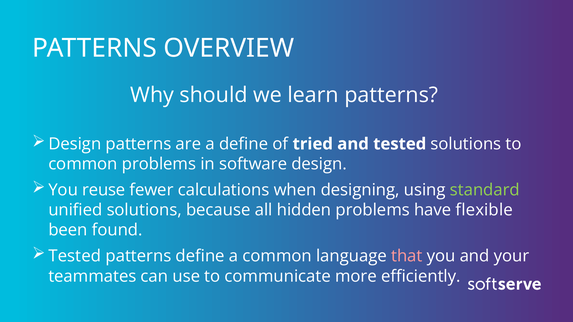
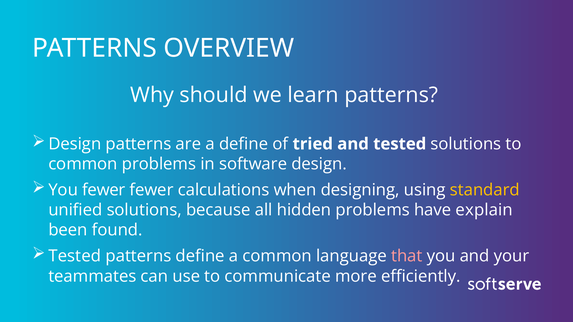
You reuse: reuse -> fewer (104, 190)
standard colour: light green -> yellow (485, 190)
flexible: flexible -> explain (484, 210)
